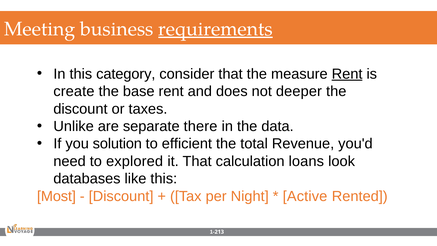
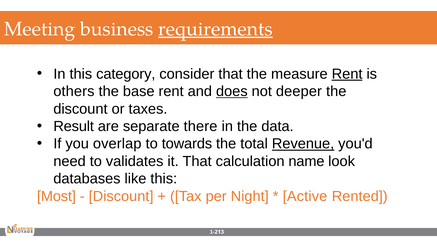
create: create -> others (74, 91)
does underline: none -> present (232, 91)
Unlike: Unlike -> Result (74, 126)
solution: solution -> overlap (117, 144)
efficient: efficient -> towards (187, 144)
Revenue underline: none -> present (303, 144)
explored: explored -> validates (135, 161)
loans: loans -> name (306, 161)
